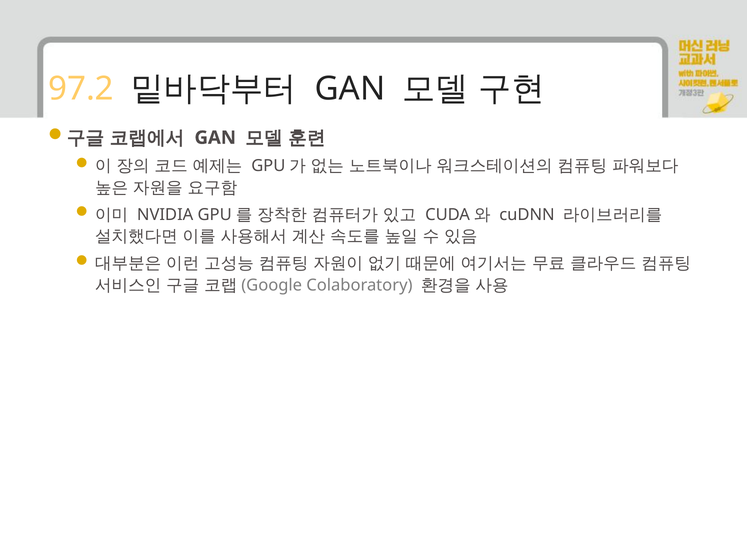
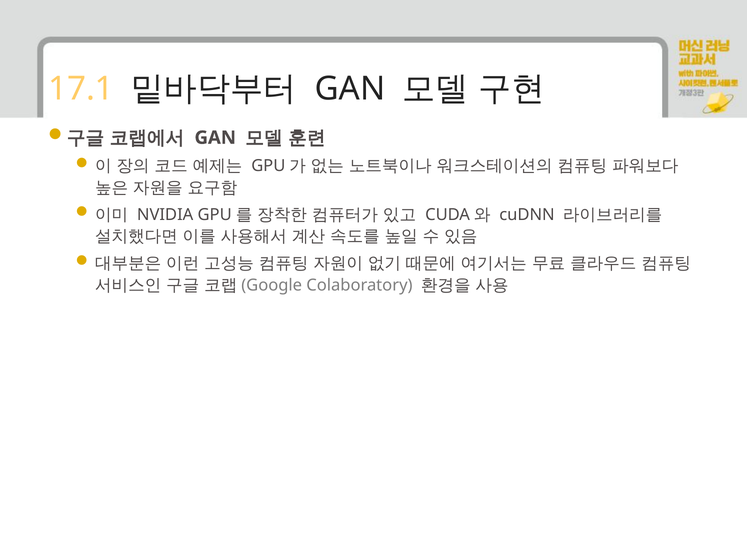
97.2: 97.2 -> 17.1 (81, 89)
